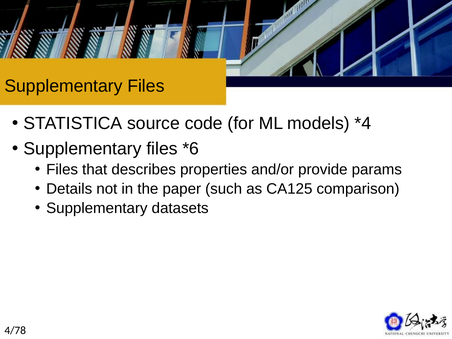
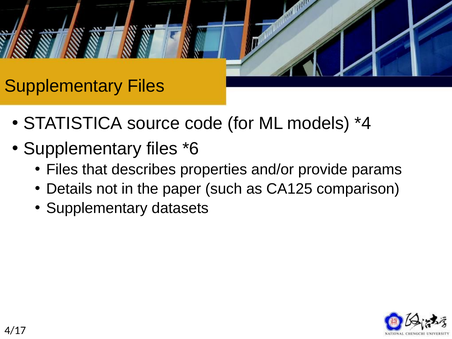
4/78: 4/78 -> 4/17 (15, 331)
